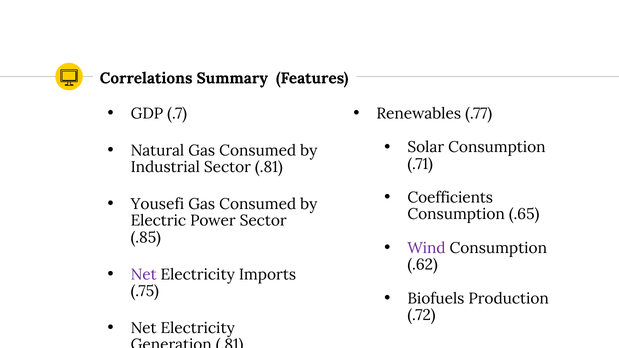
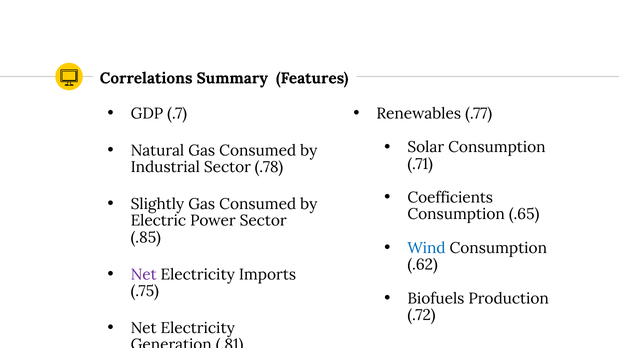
Sector .81: .81 -> .78 (269, 167)
Yousefi: Yousefi -> Slightly (157, 204)
Wind colour: purple -> blue (427, 248)
